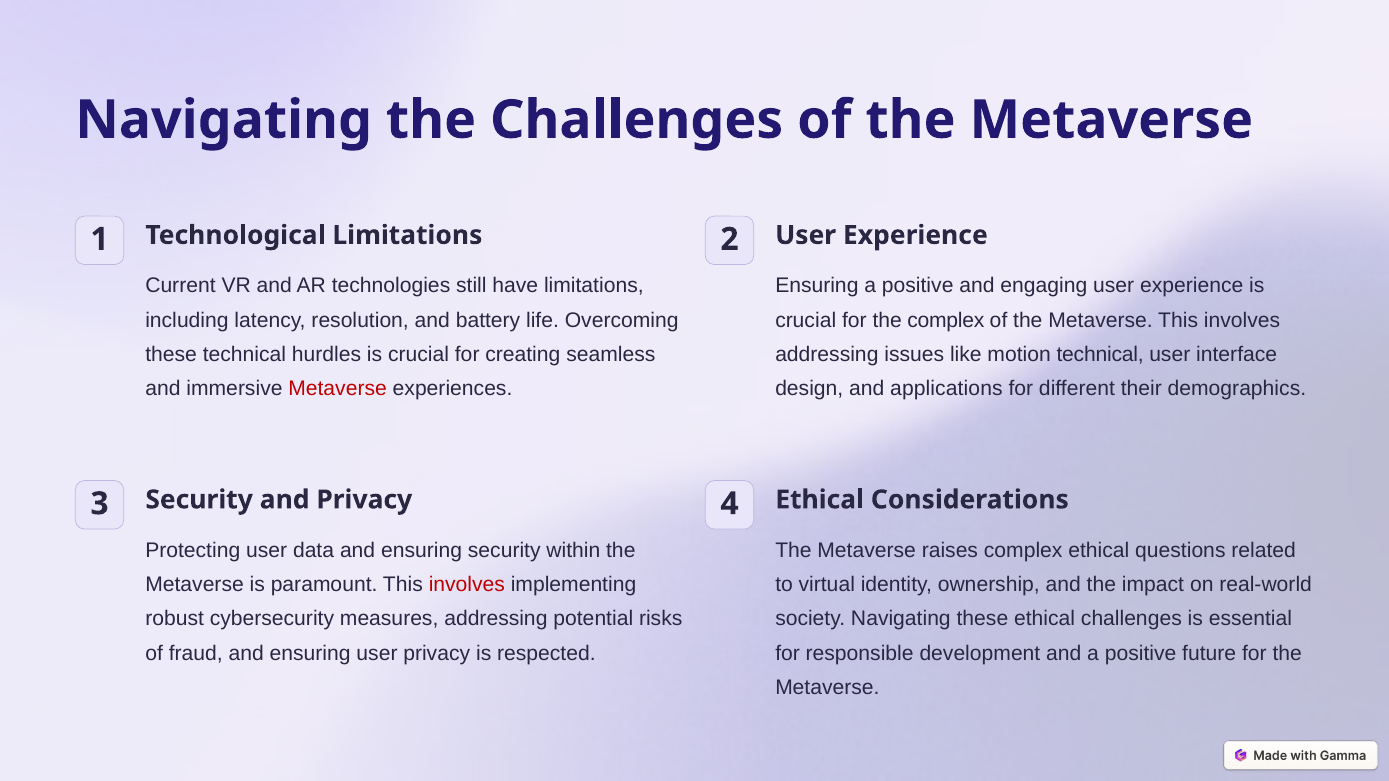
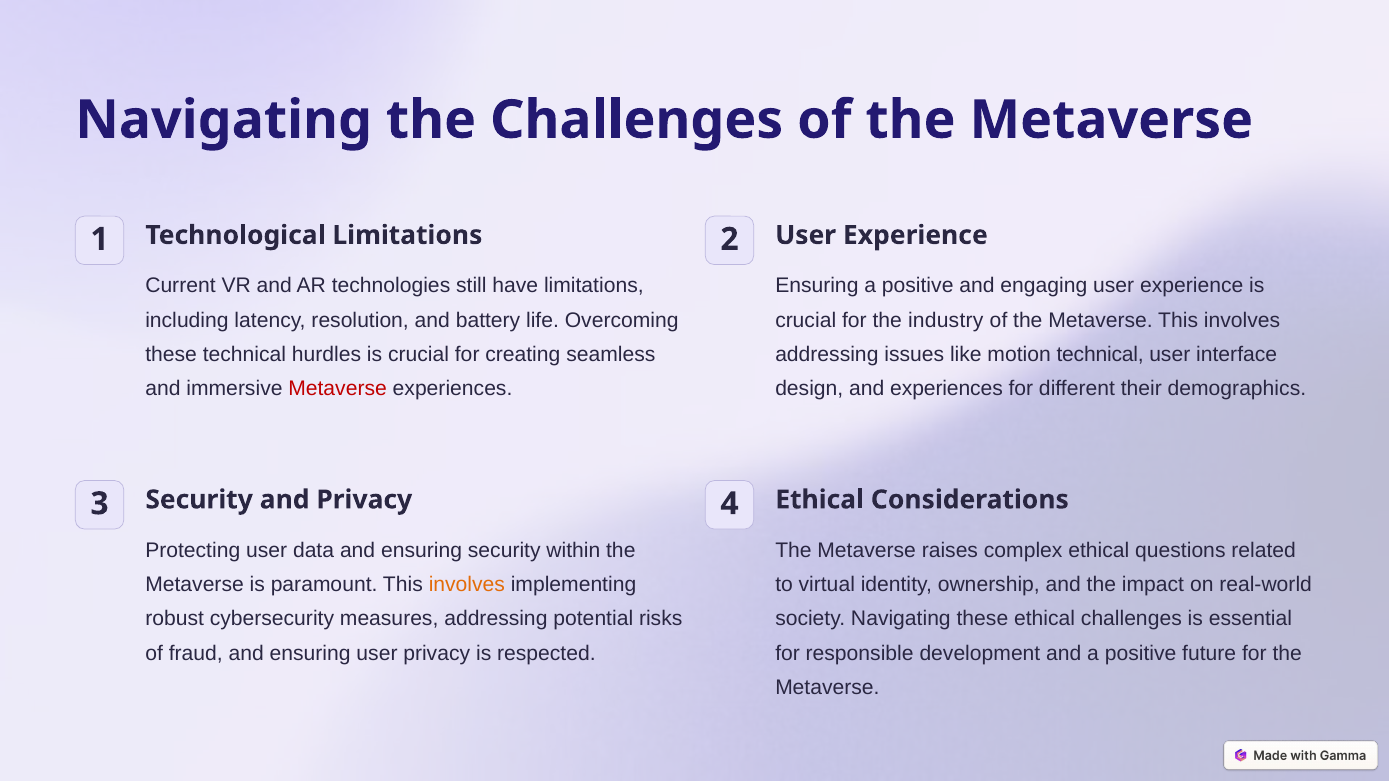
the complex: complex -> industry (946, 320)
and applications: applications -> experiences (947, 389)
involves colour: red -> orange (467, 585)
